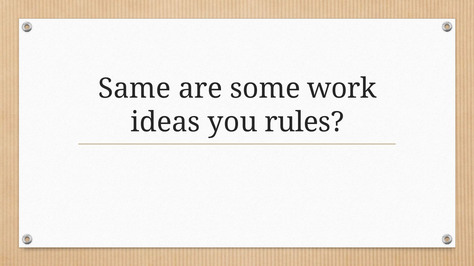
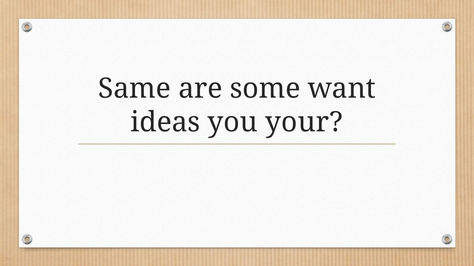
work: work -> want (342, 89)
rules: rules -> your (304, 123)
